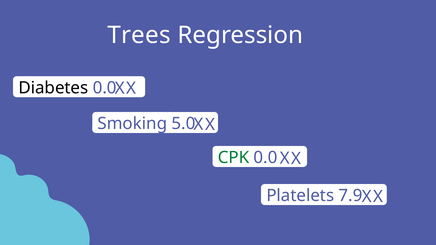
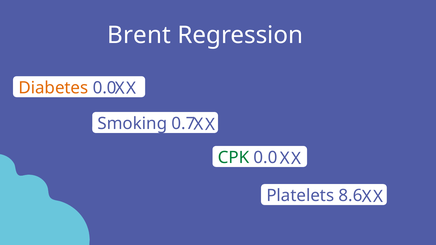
Trees: Trees -> Brent (139, 35)
Diabetes colour: black -> orange (53, 88)
5.0: 5.0 -> 0.7 (184, 124)
7.9: 7.9 -> 8.6 (351, 196)
